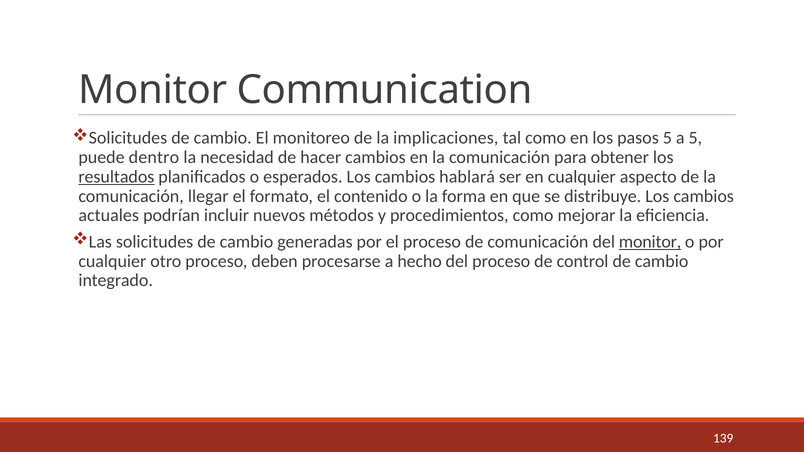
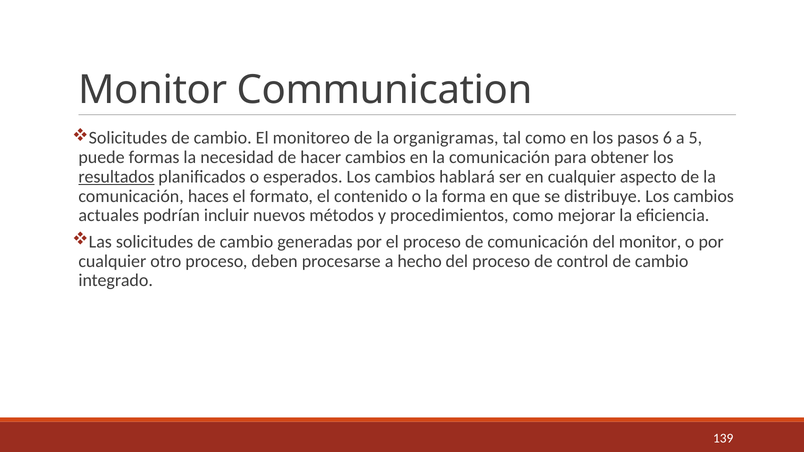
implicaciones: implicaciones -> organigramas (446, 138)
pasos 5: 5 -> 6 (667, 138)
dentro: dentro -> formas (154, 157)
llegar: llegar -> haces (208, 196)
monitor underline: present -> none (650, 242)
